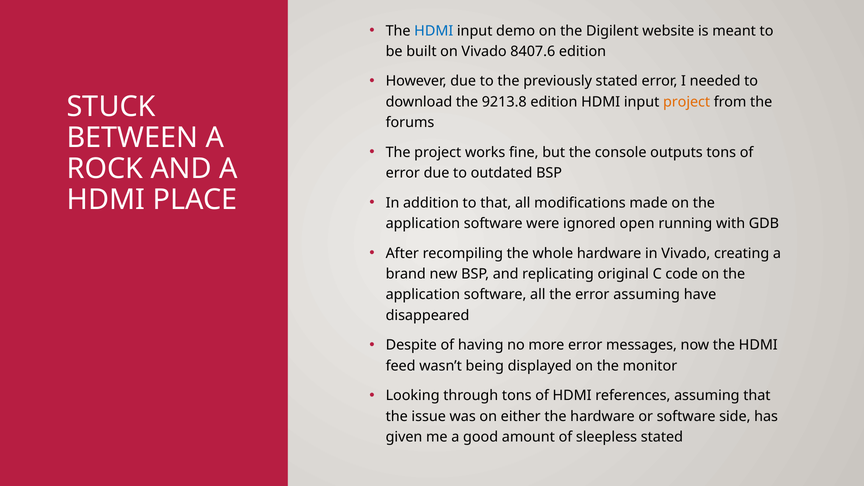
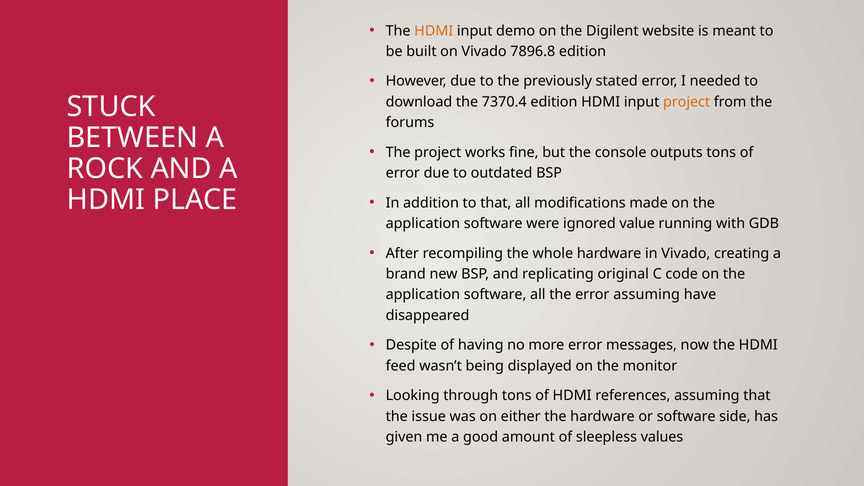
HDMI colour: blue -> orange (434, 31)
8407.6: 8407.6 -> 7896.8 (533, 52)
9213.8: 9213.8 -> 7370.4 (504, 102)
open: open -> value (637, 224)
sleepless stated: stated -> values (662, 437)
